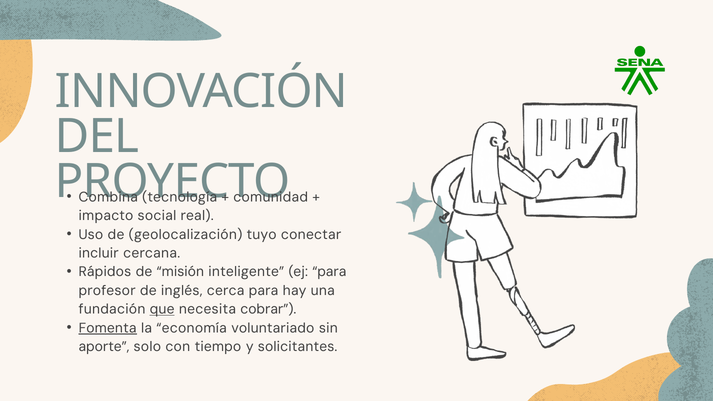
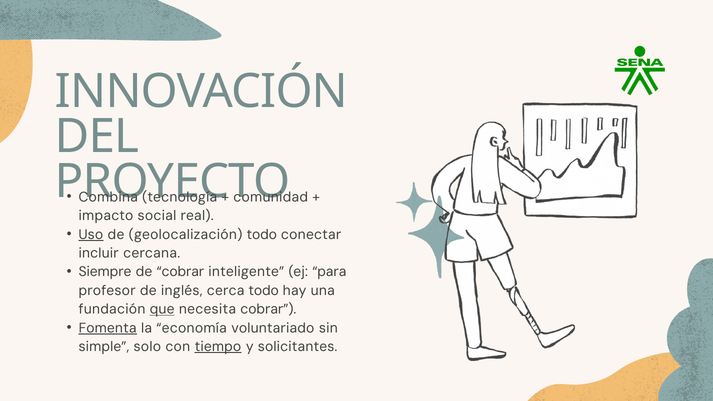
Uso underline: none -> present (91, 234)
geolocalización tuyo: tuyo -> todo (262, 234)
Rápidos: Rápidos -> Siempre (105, 272)
de misión: misión -> cobrar (180, 272)
cerca para: para -> todo (264, 291)
aporte: aporte -> simple (104, 347)
tiempo underline: none -> present (218, 347)
